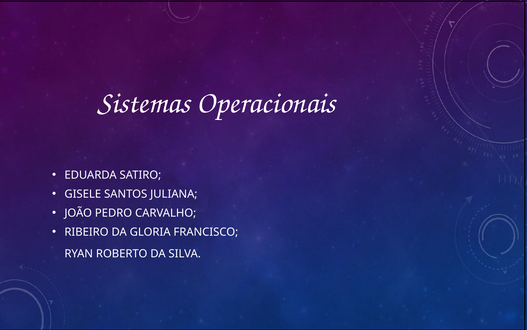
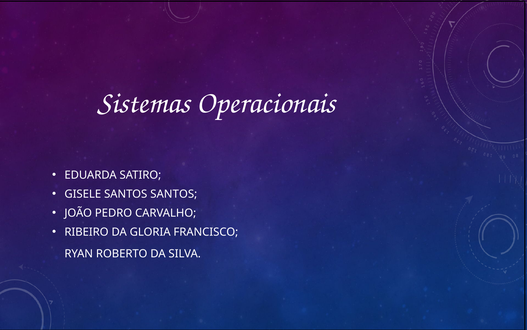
SANTOS JULIANA: JULIANA -> SANTOS (174, 194)
